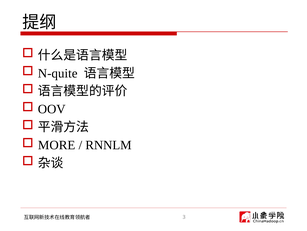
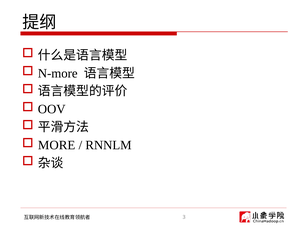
N-quite: N-quite -> N-more (58, 73)
